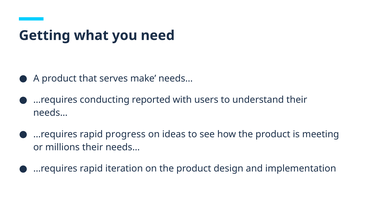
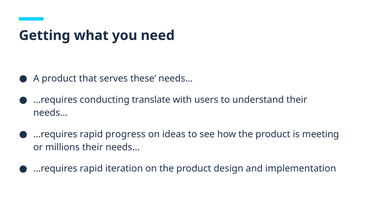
make: make -> these (143, 79)
reported: reported -> translate (151, 100)
